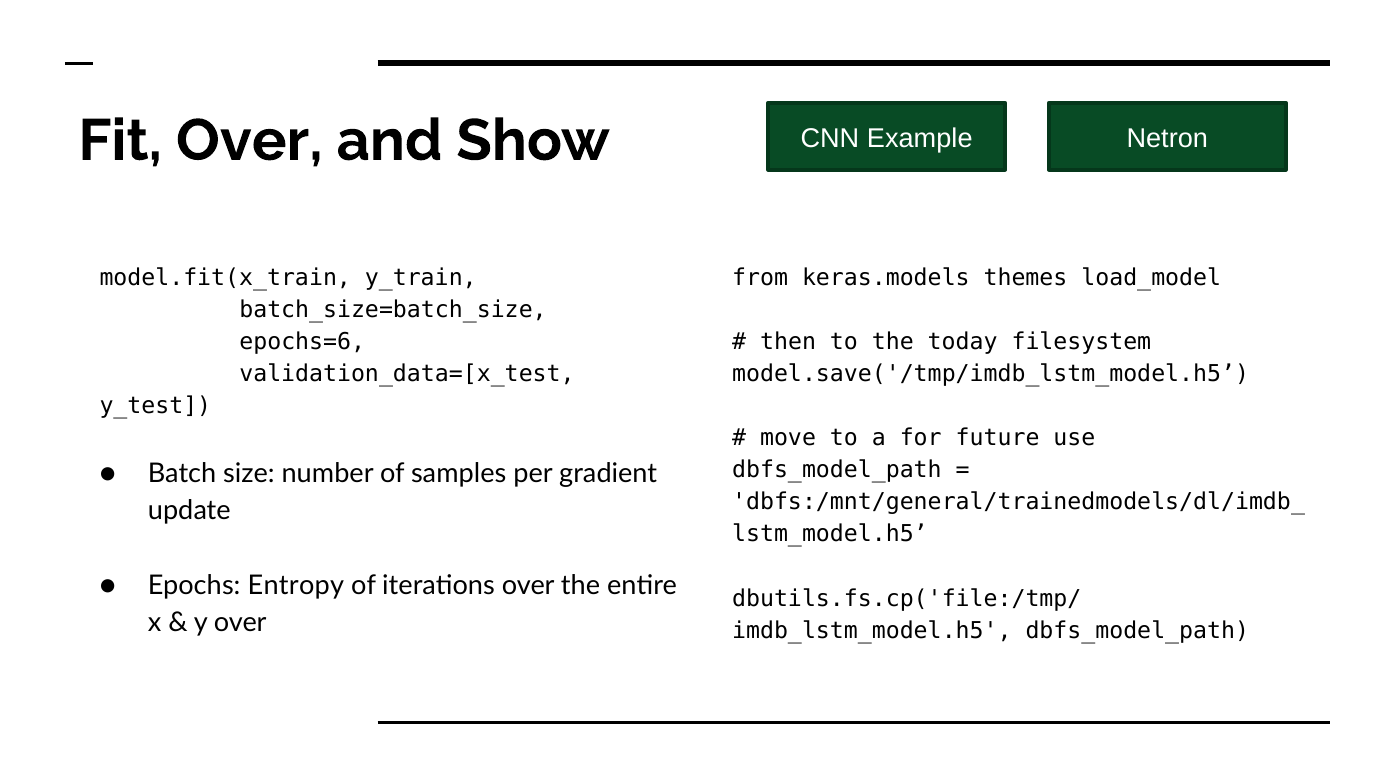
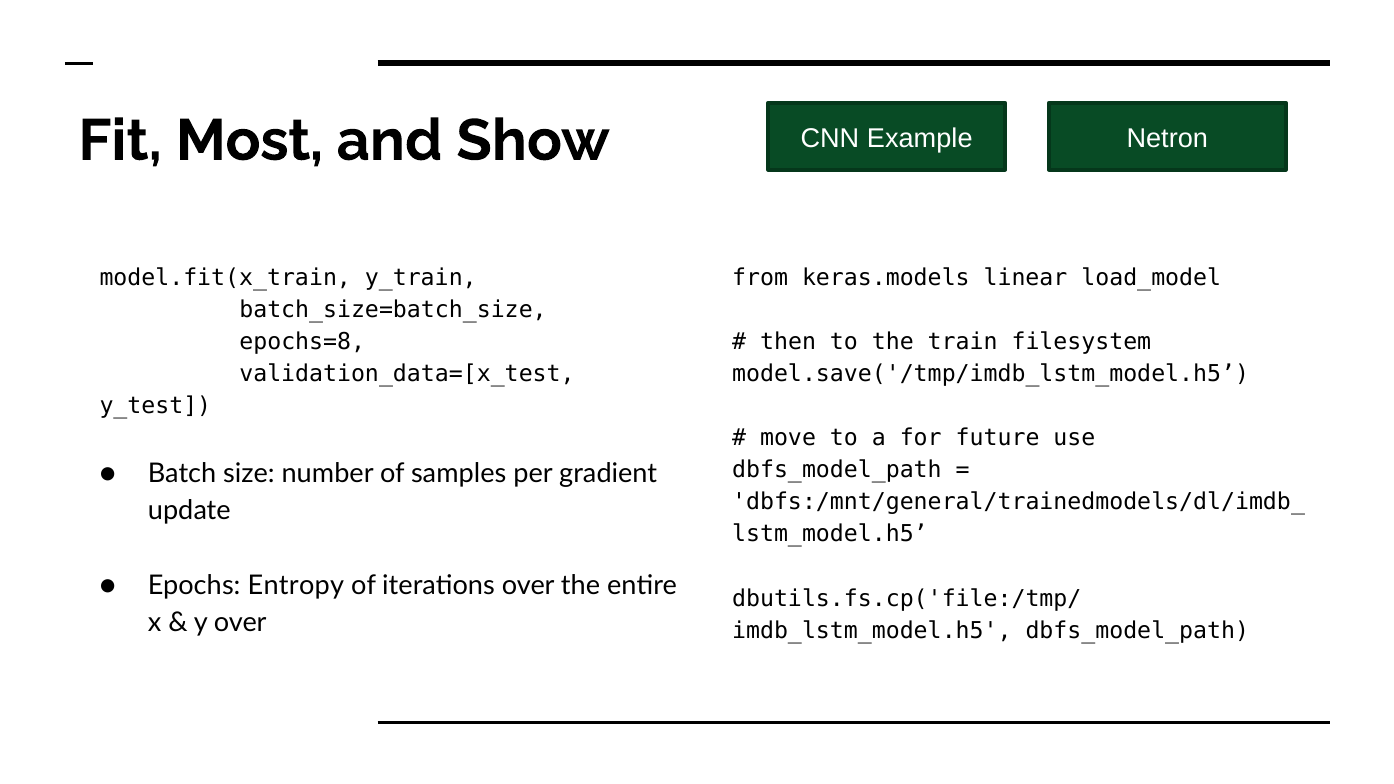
Fit Over: Over -> Most (250, 141)
themes: themes -> linear (1026, 278)
epochs=6: epochs=6 -> epochs=8 (302, 342)
today: today -> train (963, 342)
